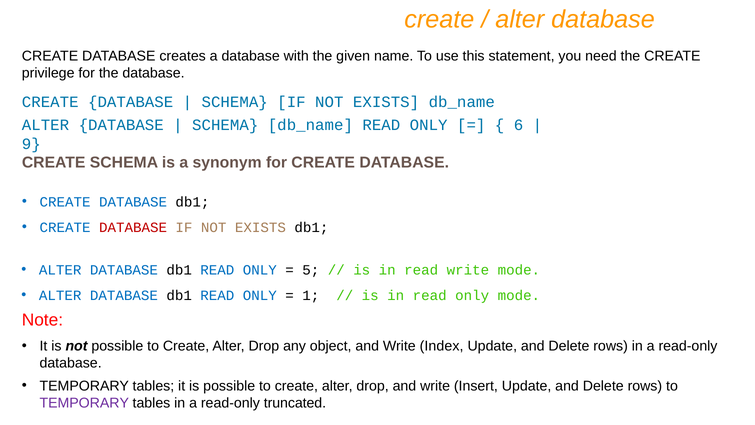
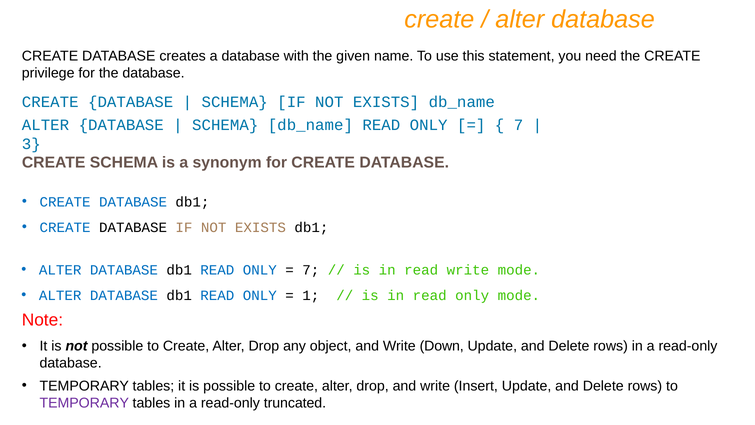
6: 6 -> 7 (519, 125)
9: 9 -> 3 (31, 144)
DATABASE colour: red -> black (133, 227)
5: 5 -> 7 (311, 270)
Index: Index -> Down (442, 346)
